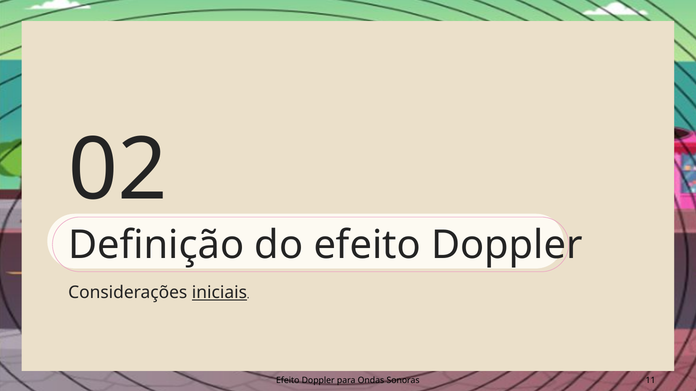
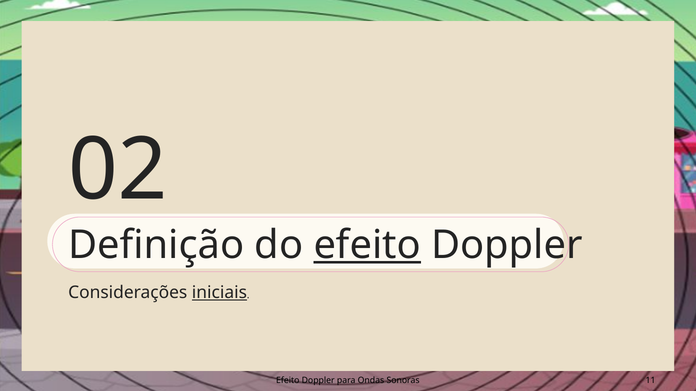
efeito underline: none -> present (367, 246)
